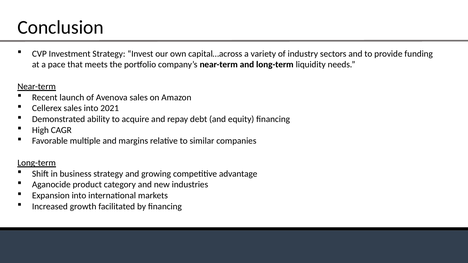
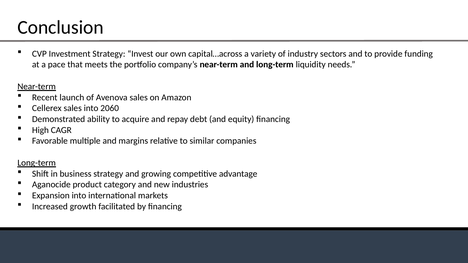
2021: 2021 -> 2060 (110, 108)
